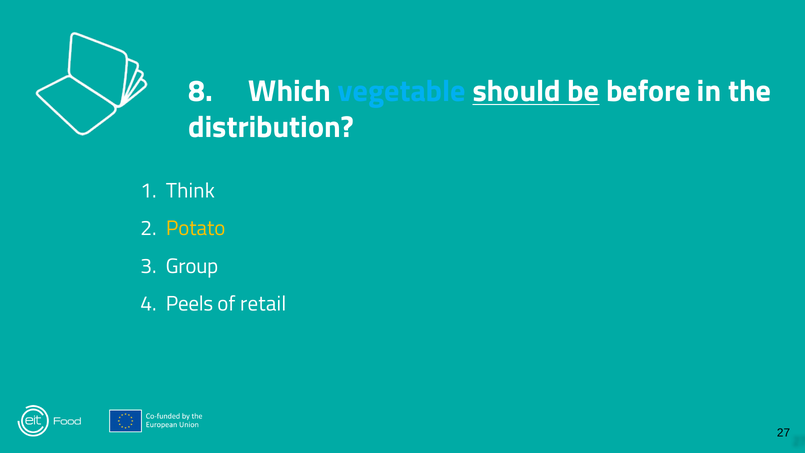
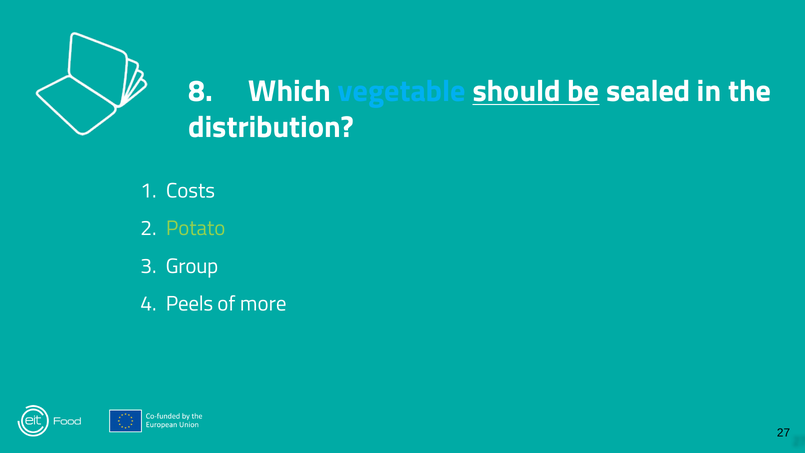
before: before -> sealed (648, 91)
Think: Think -> Costs (190, 191)
Potato colour: yellow -> light green (196, 228)
retail: retail -> more (263, 304)
